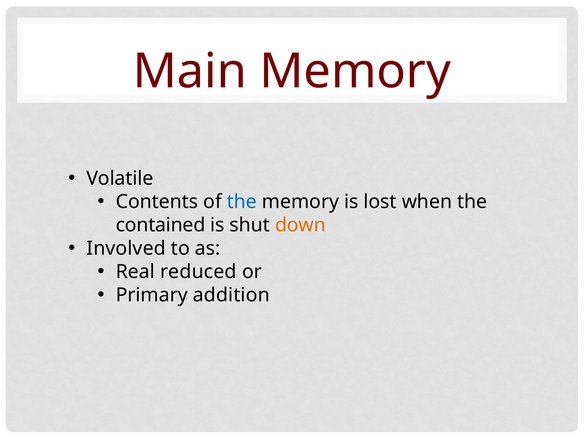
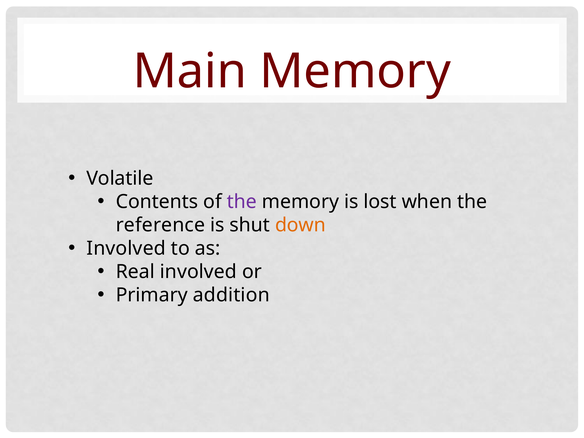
the colour: blue -> purple (242, 202)
contained: contained -> reference (160, 225)
Real reduced: reduced -> involved (198, 272)
